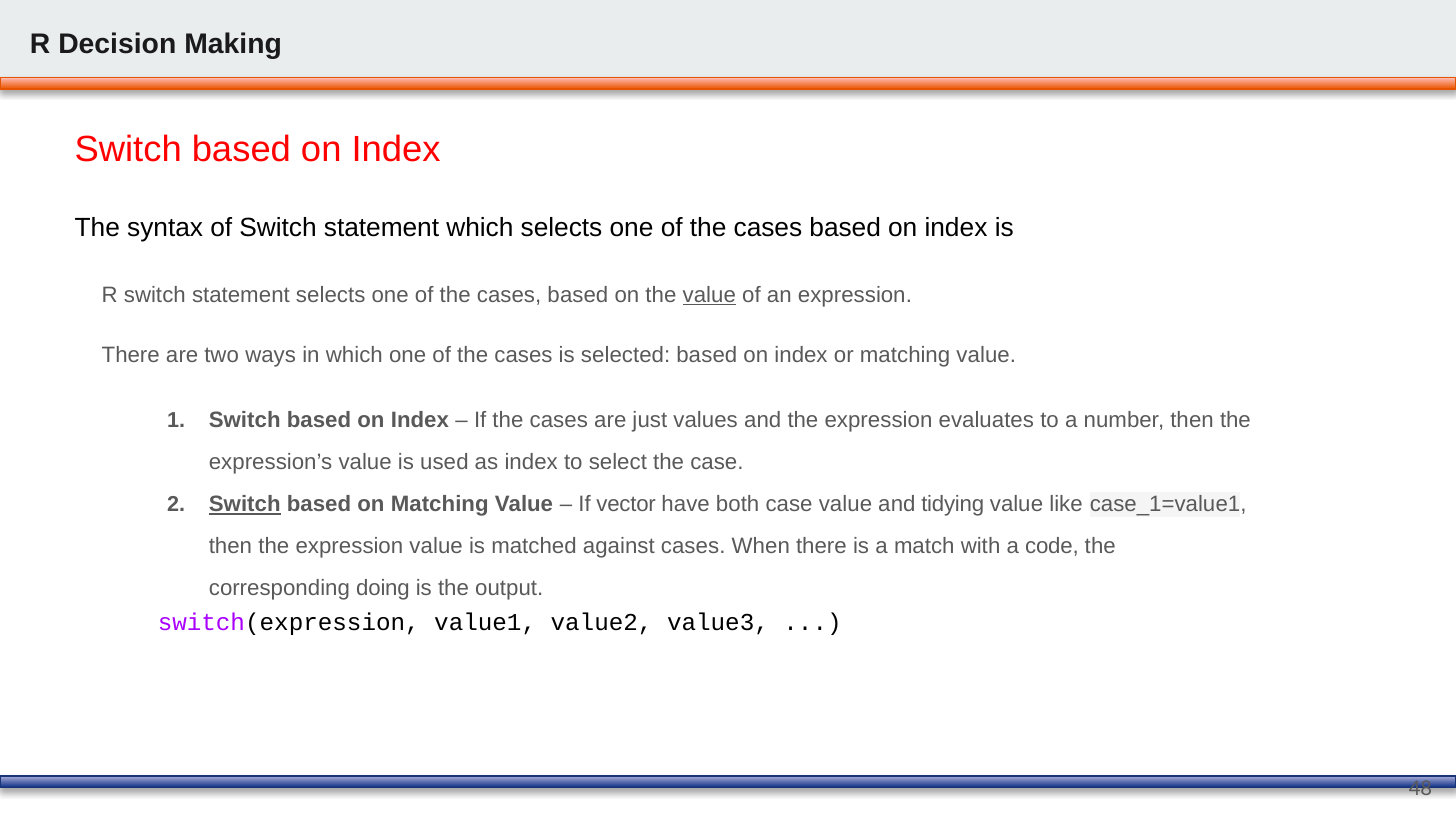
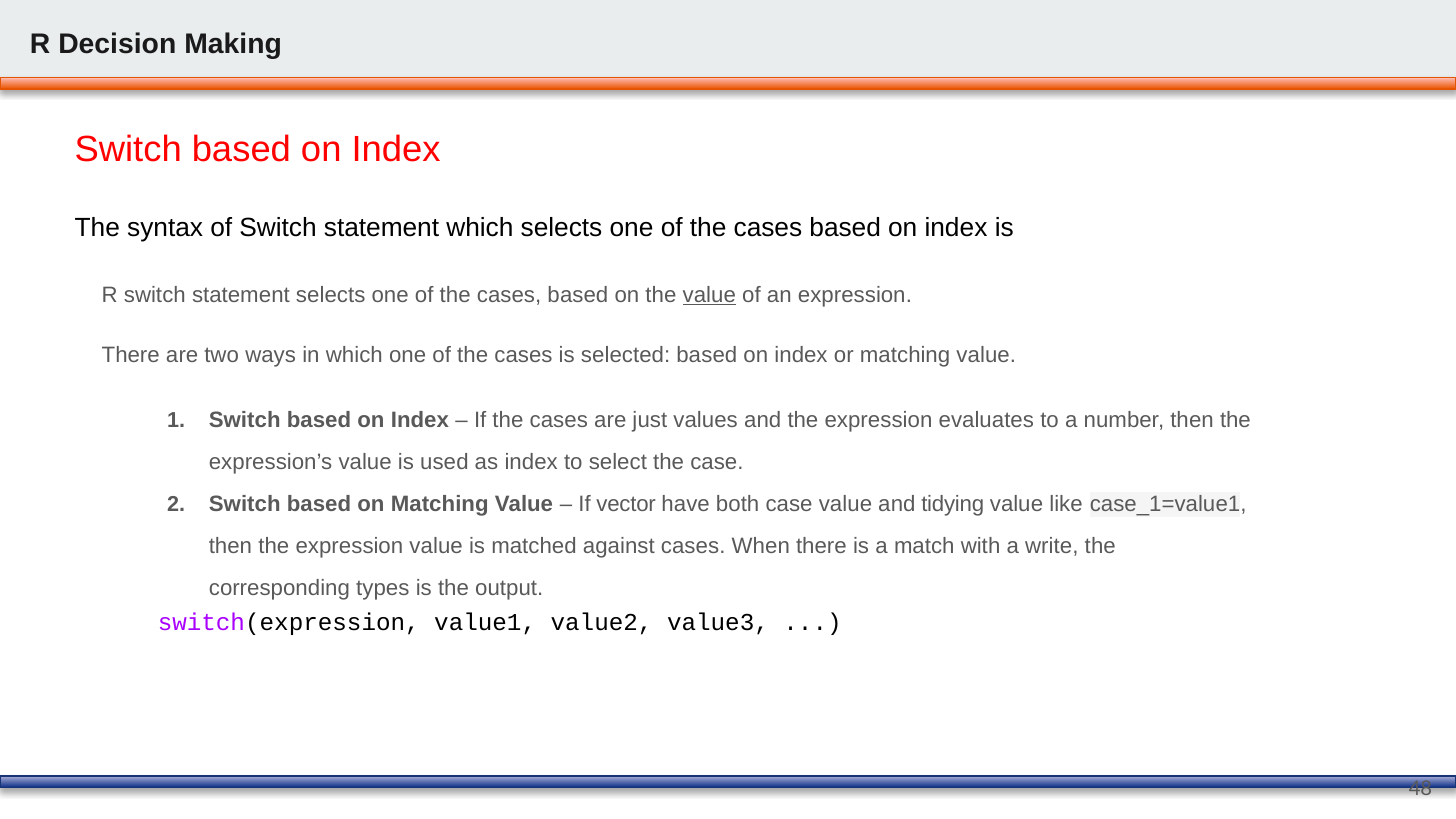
Switch underline: present -> none (245, 505)
code: code -> write (1052, 547)
doing: doing -> types (383, 589)
